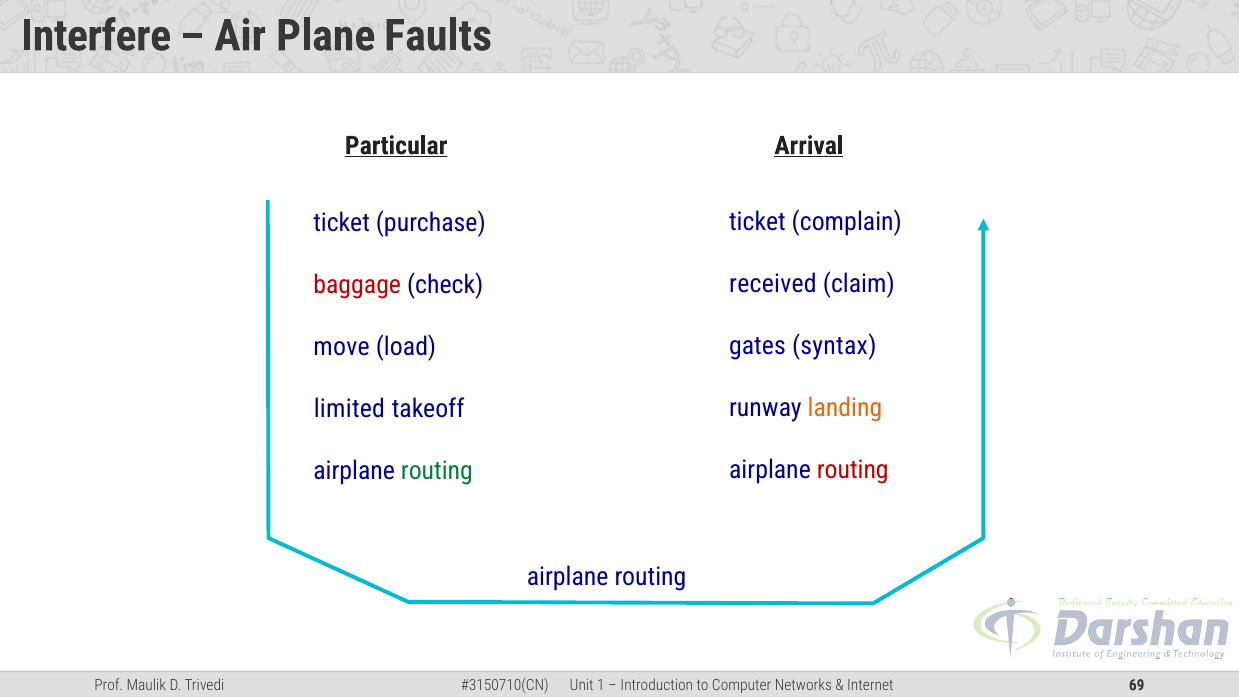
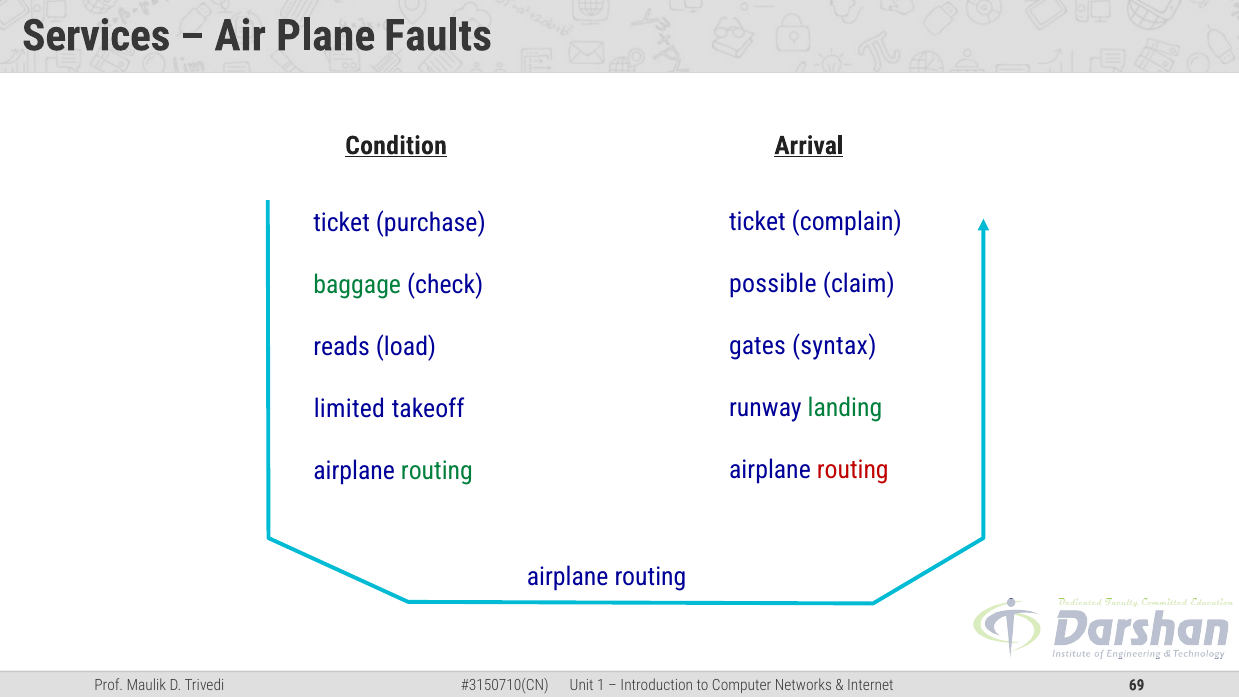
Interfere: Interfere -> Services (96, 36)
Particular: Particular -> Condition (396, 146)
received: received -> possible (773, 284)
baggage colour: red -> green (357, 285)
move: move -> reads (342, 347)
landing colour: orange -> green (845, 408)
